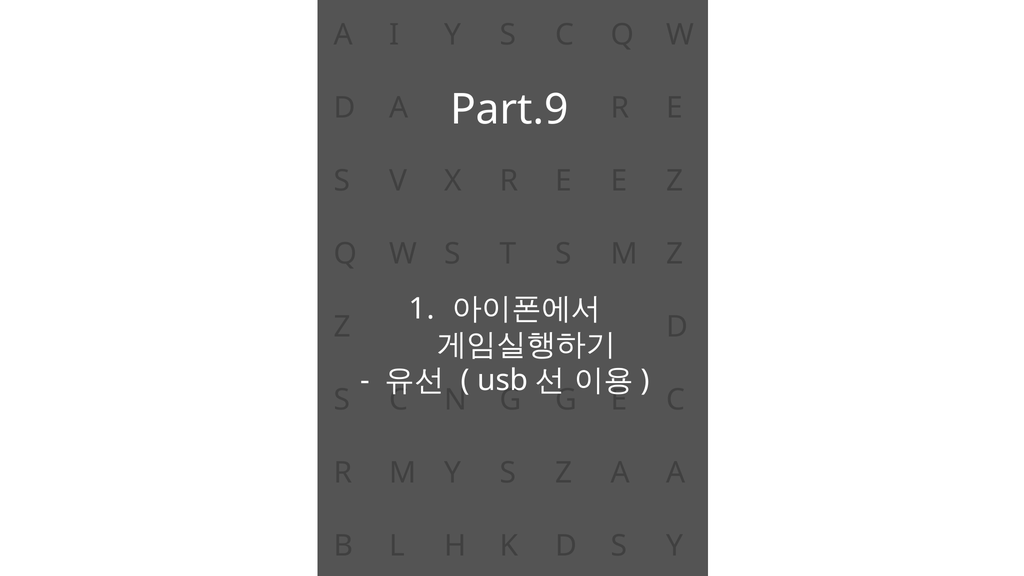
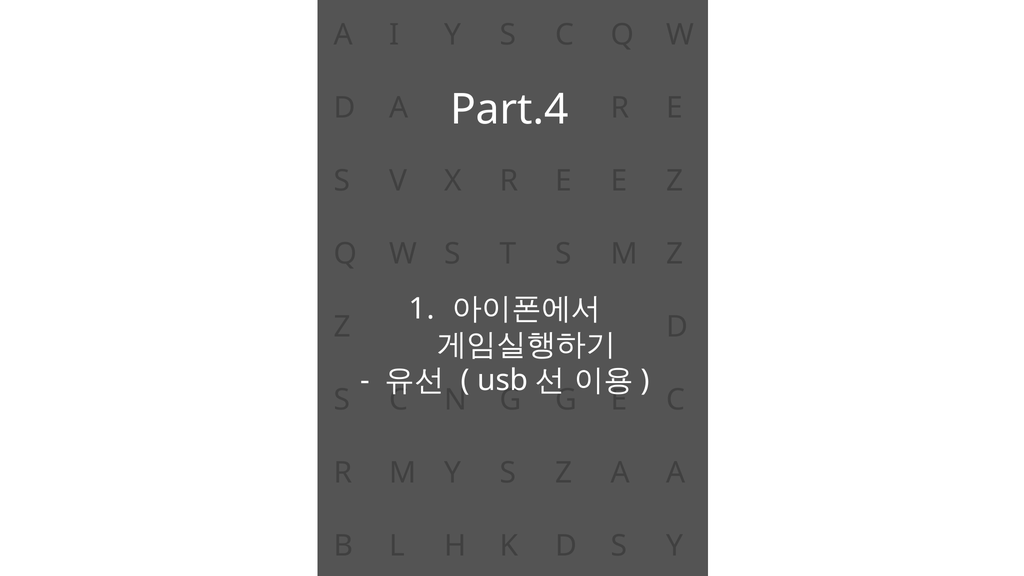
Part.9: Part.9 -> Part.4 (509, 109)
